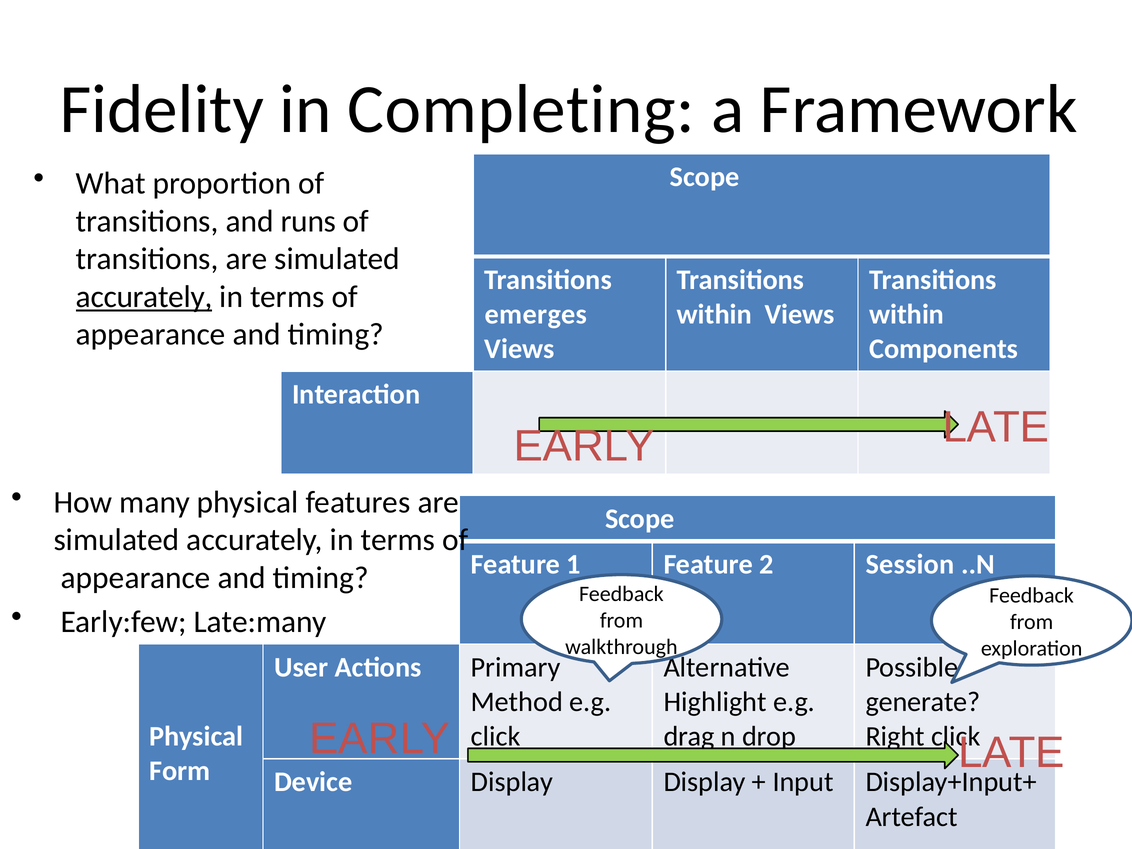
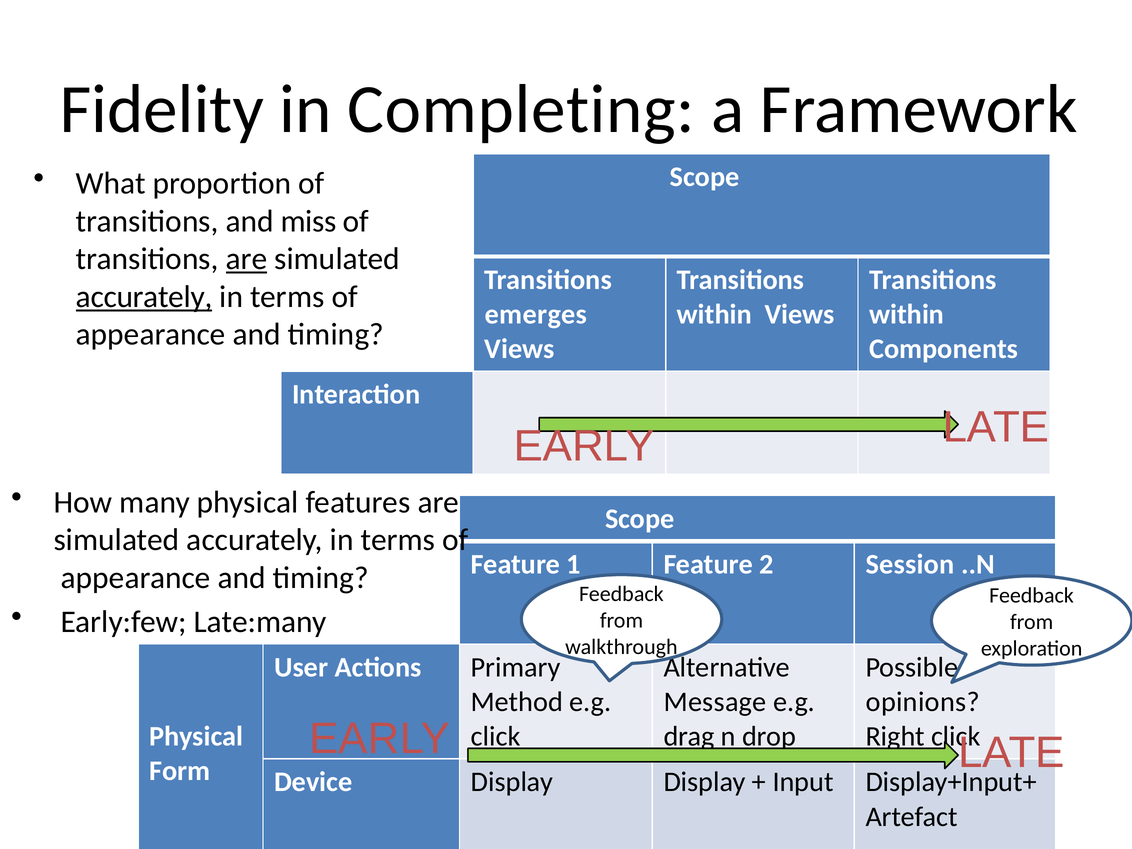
runs: runs -> miss (308, 221)
are underline: none -> present (246, 259)
Highlight: Highlight -> Message (715, 702)
generate: generate -> opinions (923, 702)
